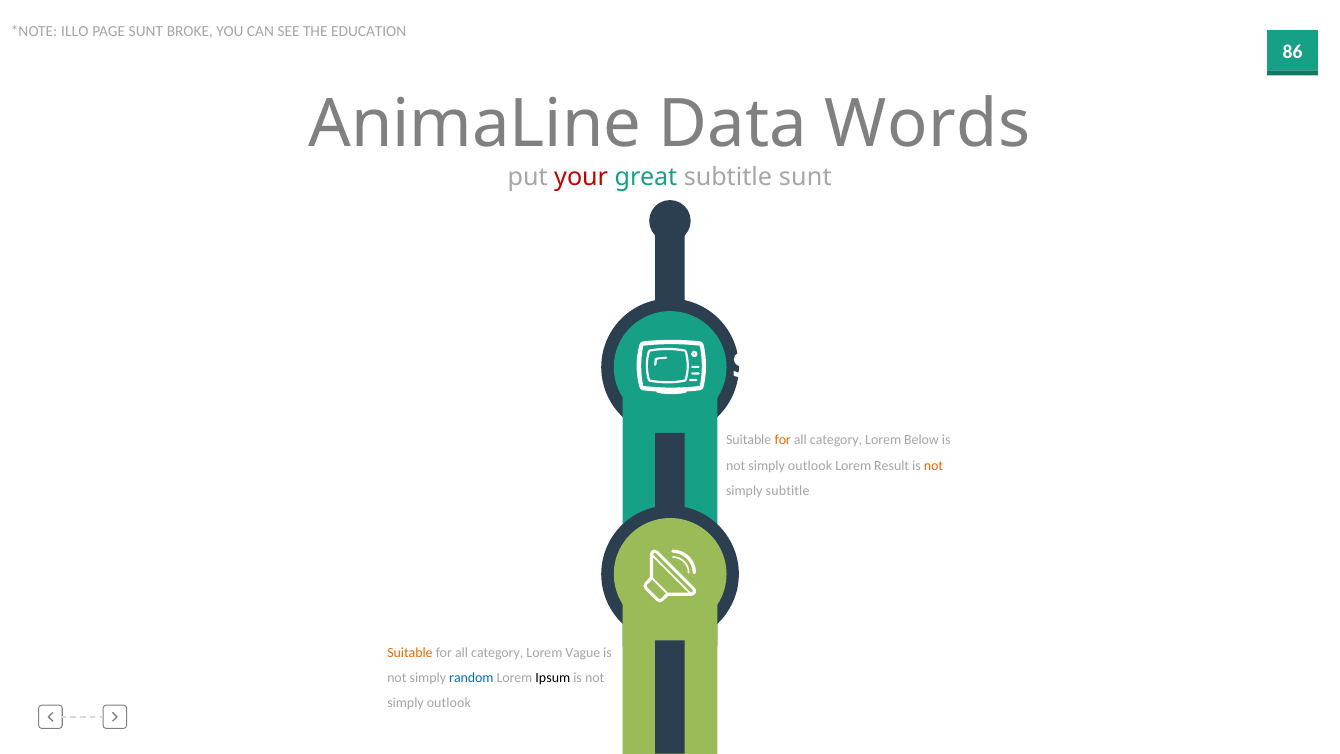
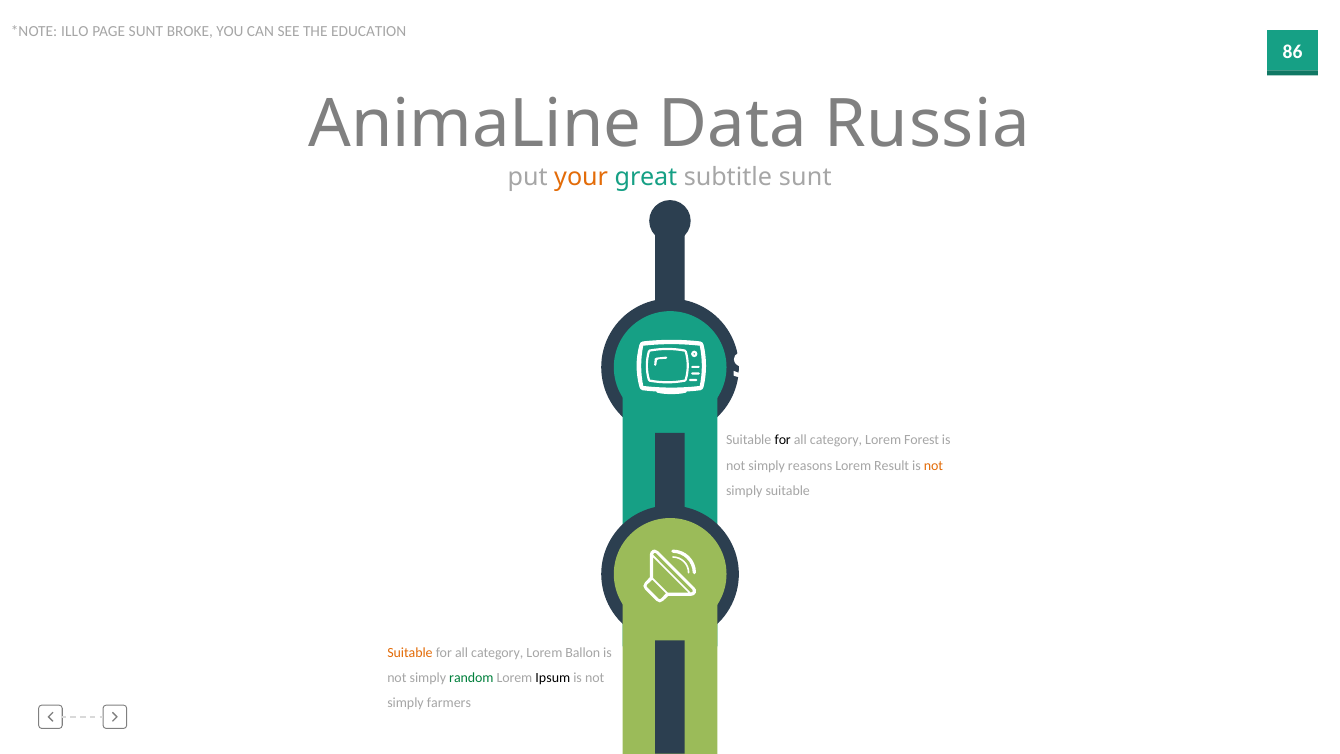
Words: Words -> Russia (927, 125)
your colour: red -> orange (581, 178)
for colour: orange -> black (783, 440)
Below: Below -> Forest (922, 440)
outlook: outlook -> reasons (810, 465)
simply subtitle: subtitle -> suitable (788, 491)
Vague: Vague -> Ballon (583, 653)
random colour: blue -> green (471, 678)
outlook: outlook -> farmers (449, 703)
